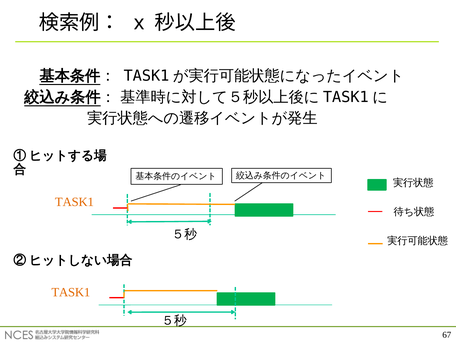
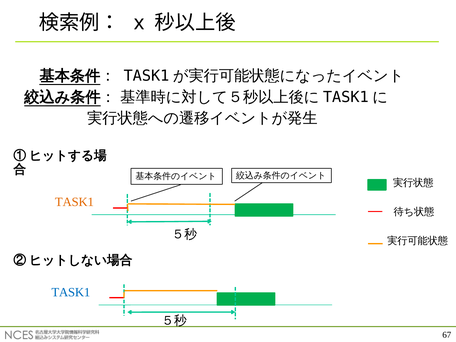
TASK1 colour: orange -> blue (71, 292)
